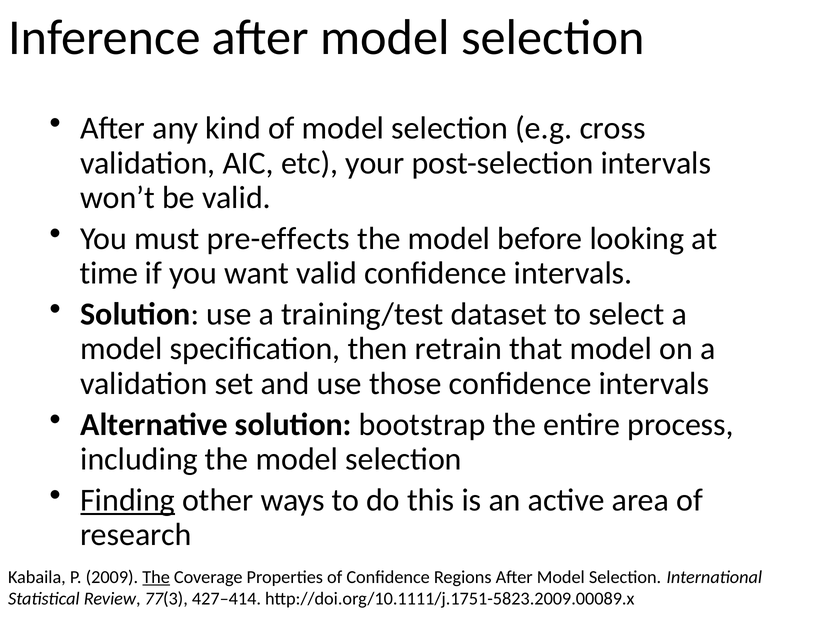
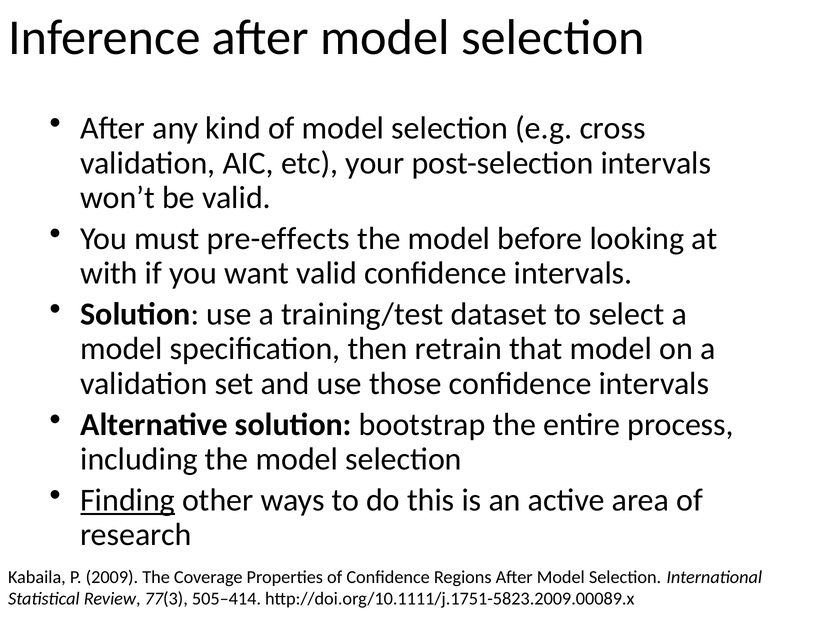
time: time -> with (109, 273)
The underline: present -> none (156, 577)
427–414: 427–414 -> 505–414 (226, 599)
